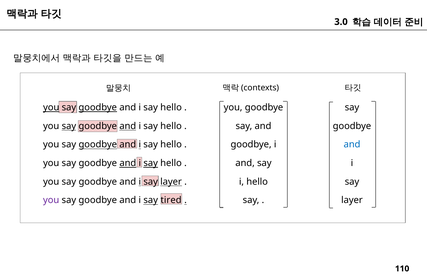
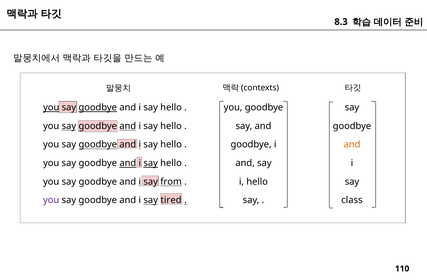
3.0: 3.0 -> 8.3 (341, 22)
and colour: blue -> orange (352, 145)
layer: layer -> from (171, 182)
layer: layer -> class (352, 201)
